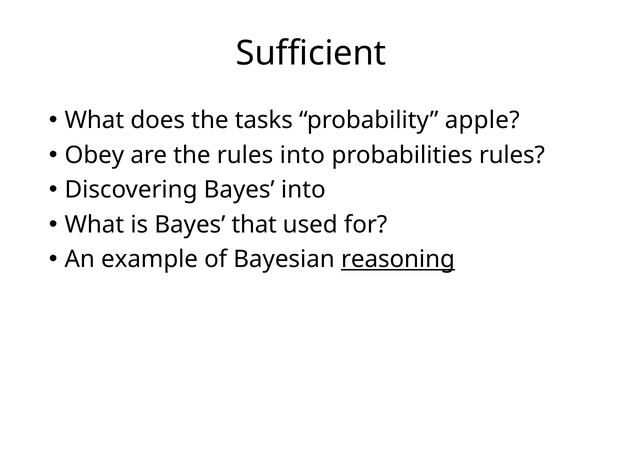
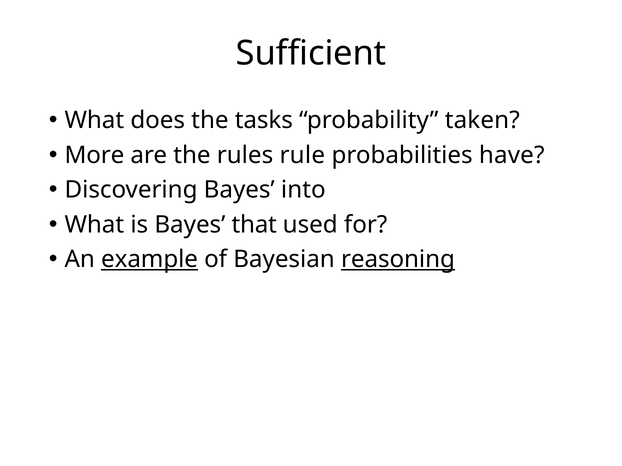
apple: apple -> taken (482, 121)
Obey: Obey -> More (94, 155)
rules into: into -> rule (302, 155)
probabilities rules: rules -> have (512, 155)
example underline: none -> present (150, 260)
